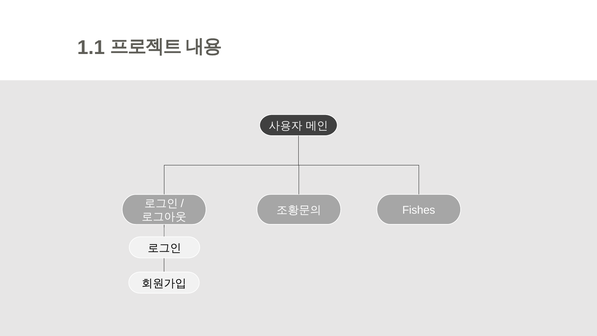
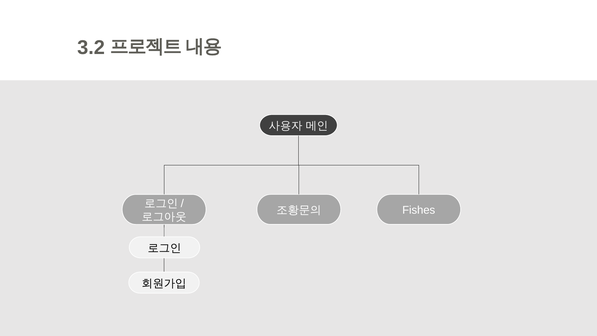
1.1: 1.1 -> 3.2 (91, 47)
